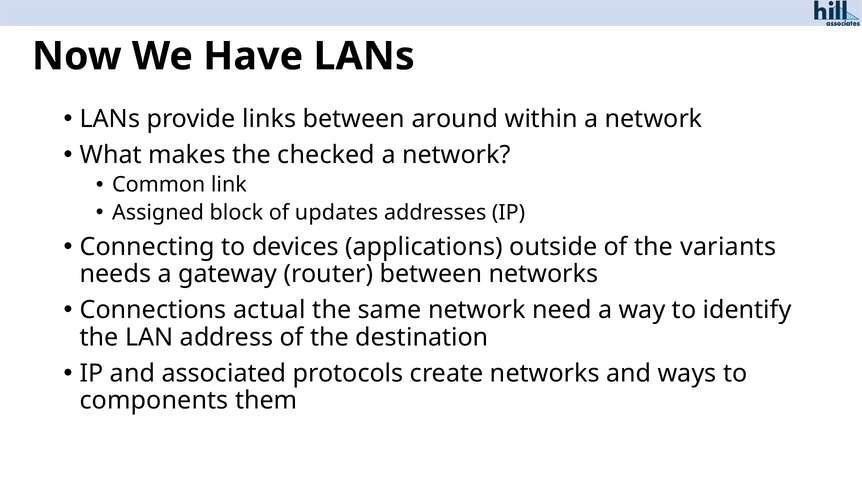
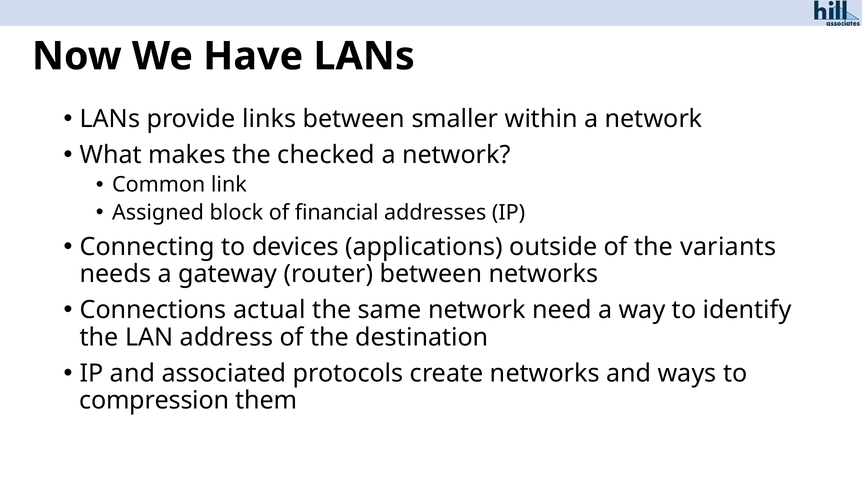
around: around -> smaller (455, 119)
updates: updates -> financial (337, 213)
components: components -> compression (154, 400)
